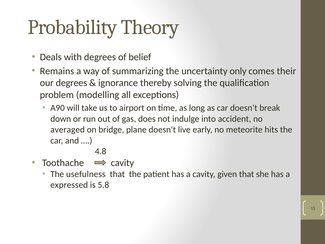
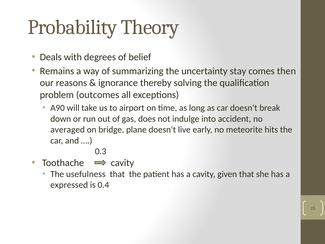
only: only -> stay (238, 71)
their: their -> then (286, 71)
our degrees: degrees -> reasons (71, 83)
modelling: modelling -> outcomes (98, 95)
4.8: 4.8 -> 0.3 (101, 151)
5.8: 5.8 -> 0.4 (103, 185)
